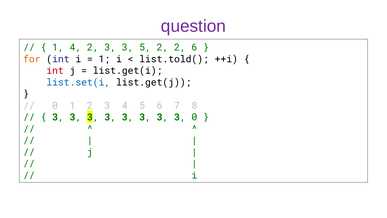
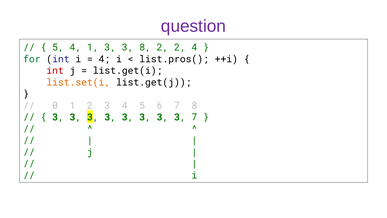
1: 1 -> 5 (58, 47)
4 2: 2 -> 1 (93, 47)
3 5: 5 -> 8 (145, 47)
2 6: 6 -> 4 (194, 47)
for colour: orange -> green (32, 59)
1: 1 -> 4 (104, 59)
list.told(: list.told( -> list.pros( (174, 59)
list.set(i colour: blue -> orange (78, 82)
3 0: 0 -> 7 (194, 117)
